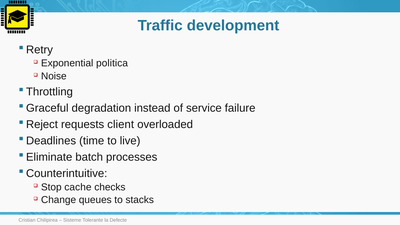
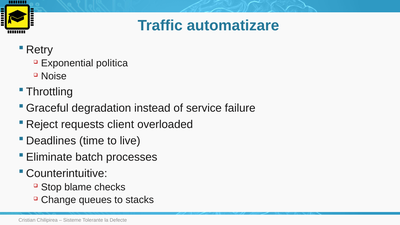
development: development -> automatizare (233, 25)
cache: cache -> blame (78, 187)
